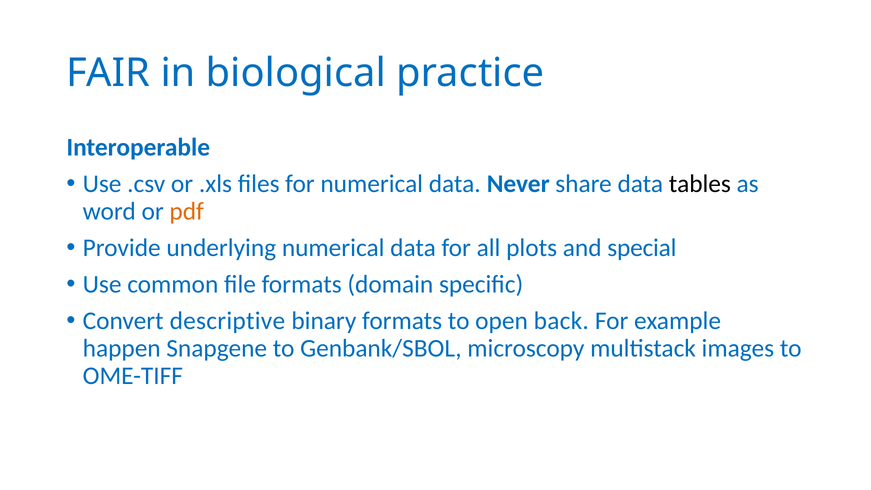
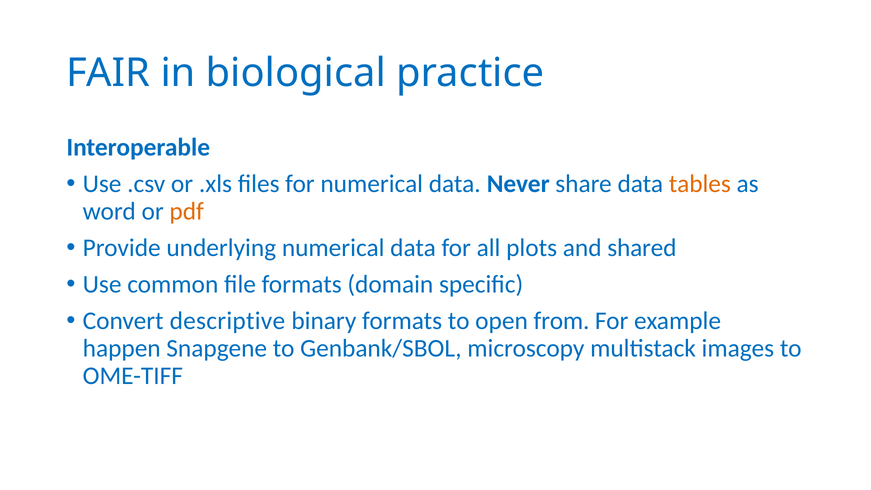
tables colour: black -> orange (700, 184)
special: special -> shared (642, 248)
back: back -> from (562, 321)
